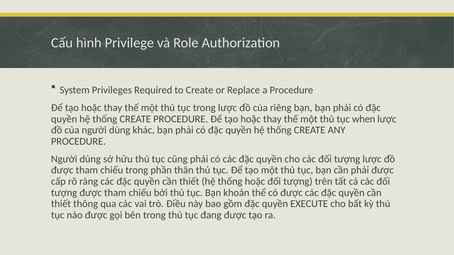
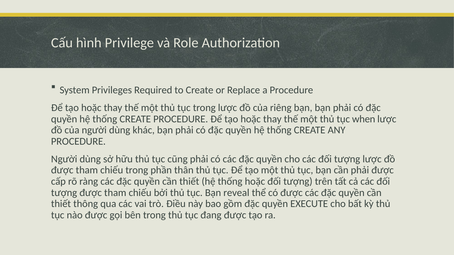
khoản: khoản -> reveal (236, 193)
